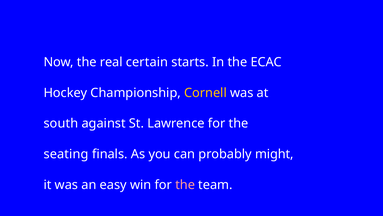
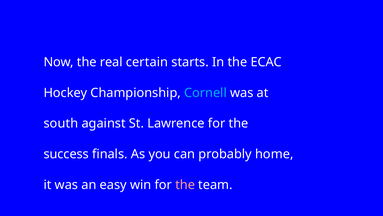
Cornell colour: yellow -> light blue (205, 93)
seating: seating -> success (66, 154)
might: might -> home (274, 154)
